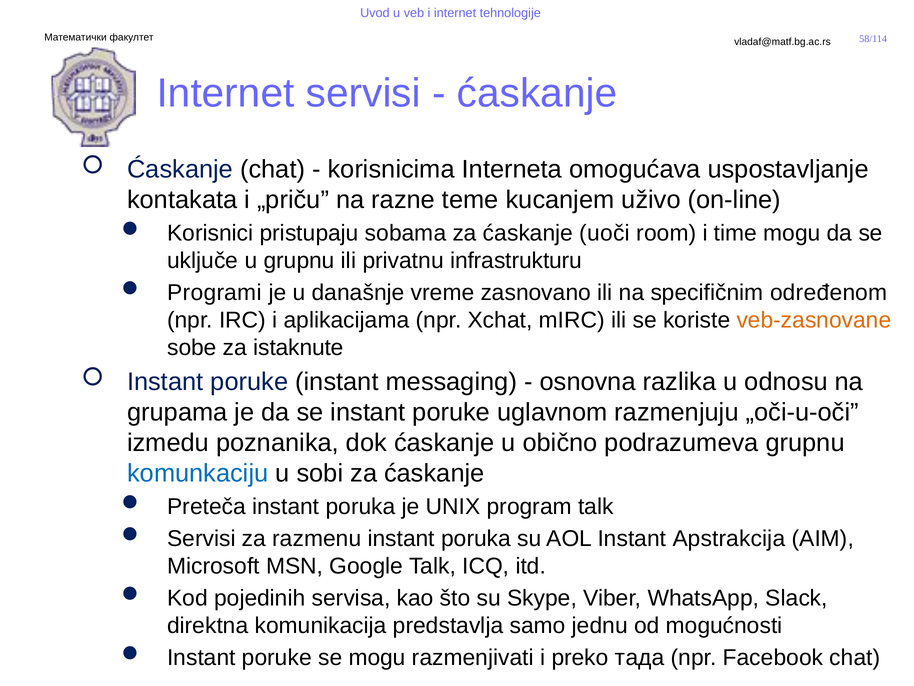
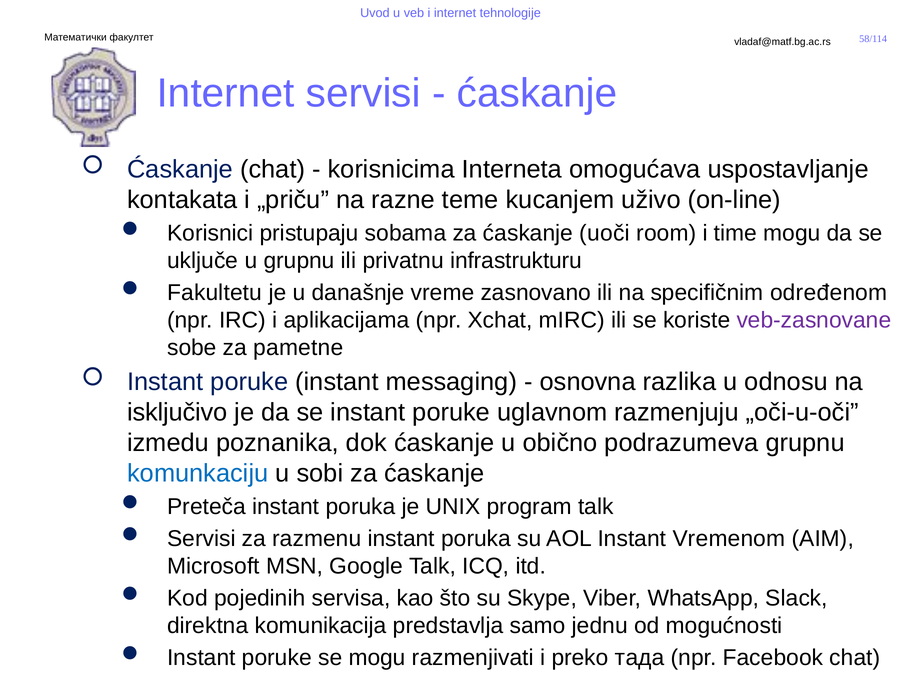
Programi: Programi -> Fakultetu (215, 292)
veb-zasnovane colour: orange -> purple (814, 320)
istaknute: istaknute -> pametne (298, 347)
grupama: grupama -> isključivo (177, 412)
Apstrakcija: Apstrakcija -> Vremenom (729, 538)
